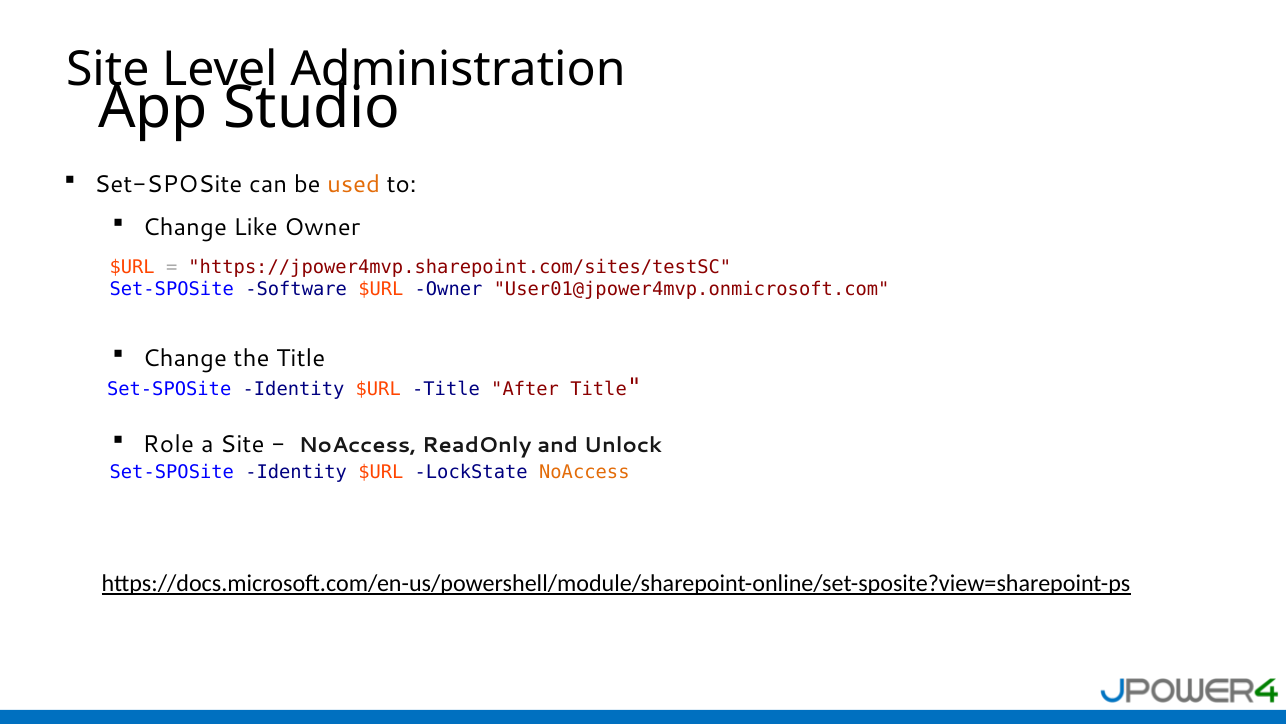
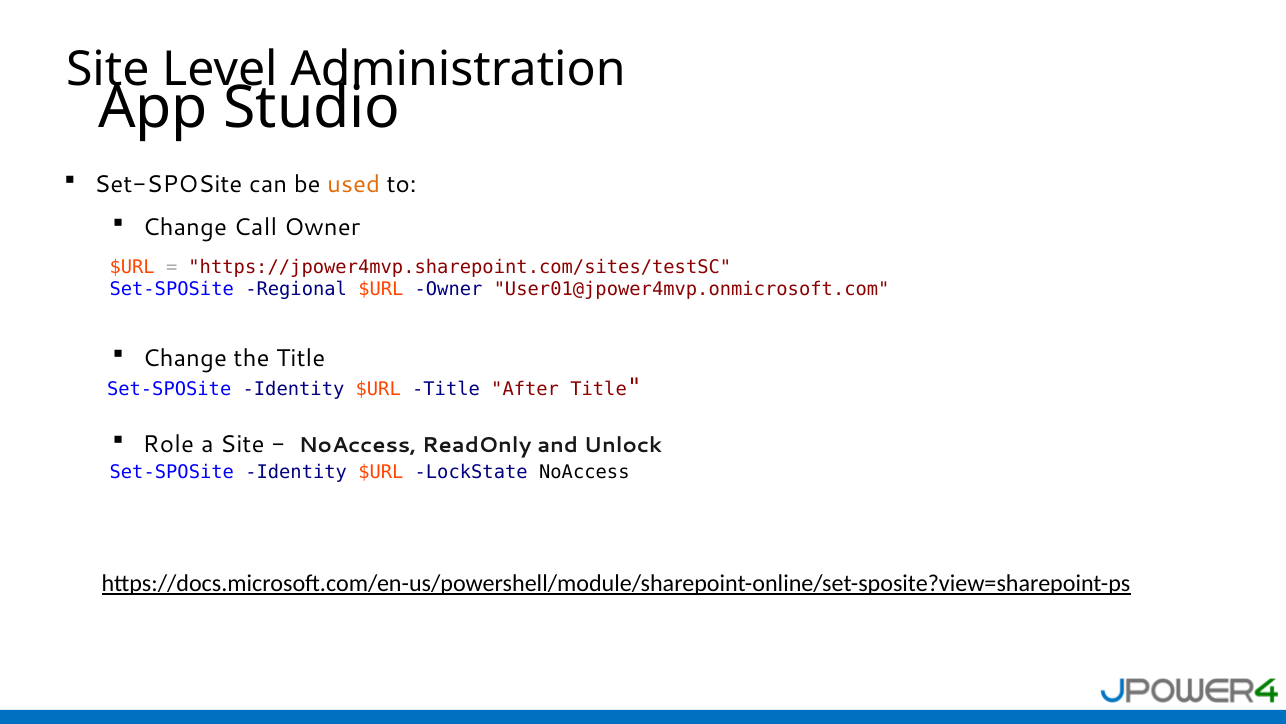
Like: Like -> Call (255, 228)
Software: Software -> Regional (296, 289)
NoAccess colour: orange -> black (584, 472)
